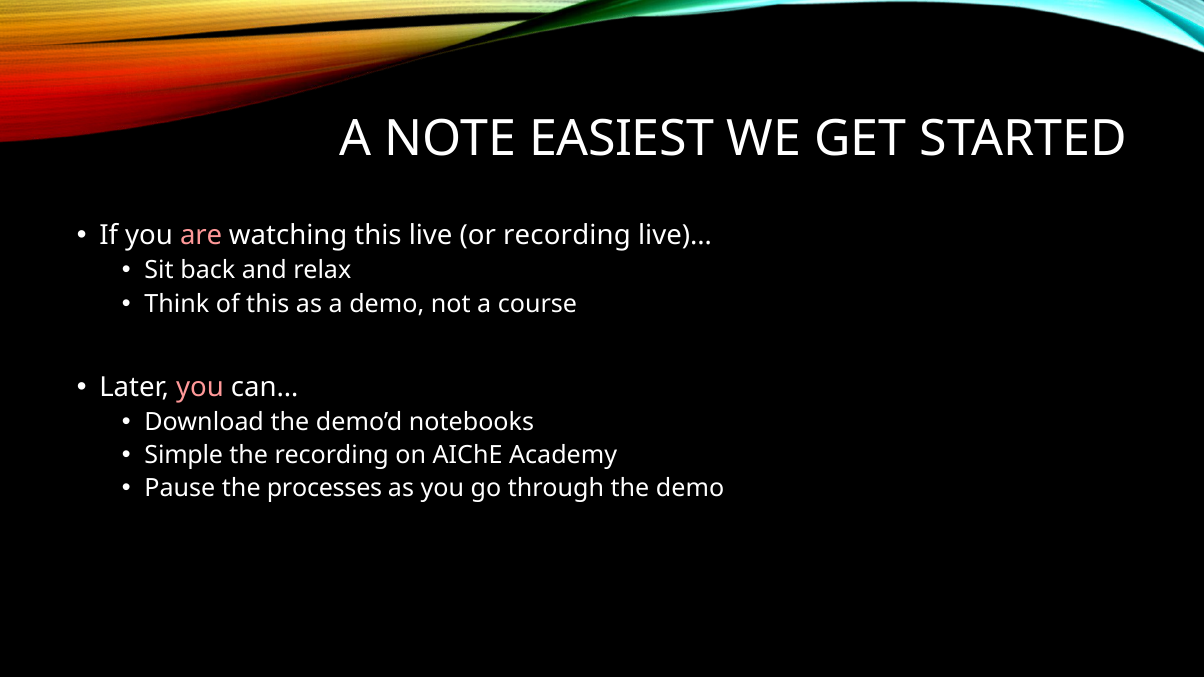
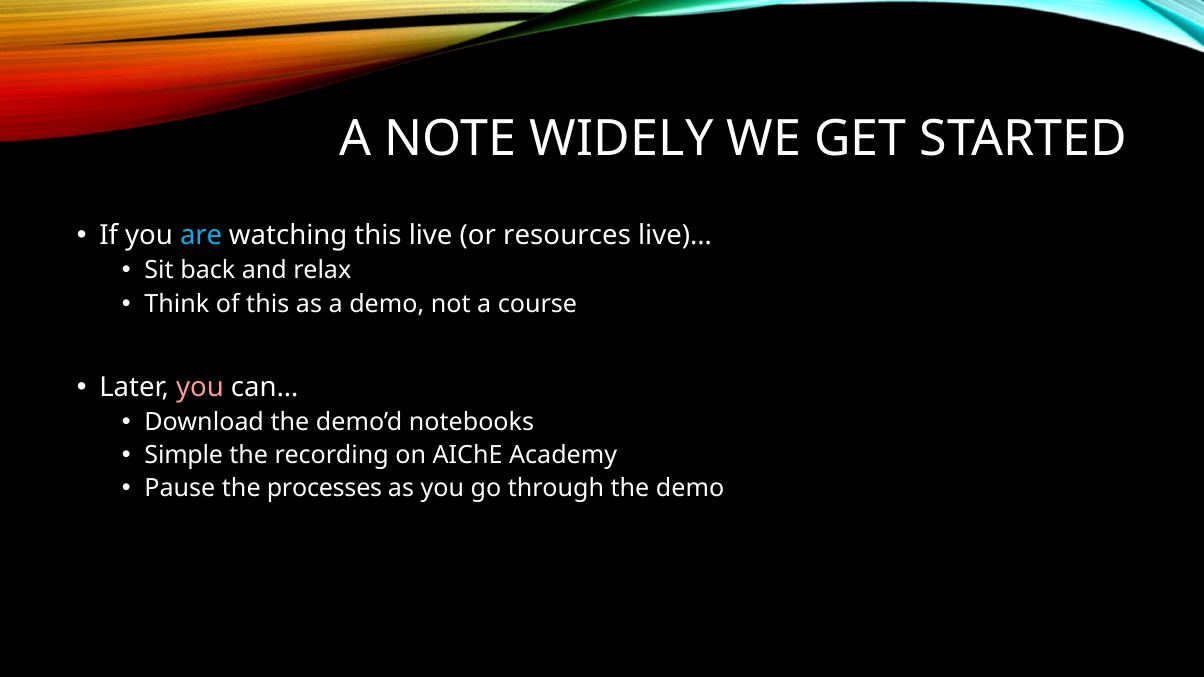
EASIEST: EASIEST -> WIDELY (621, 139)
are colour: pink -> light blue (201, 236)
or recording: recording -> resources (567, 236)
